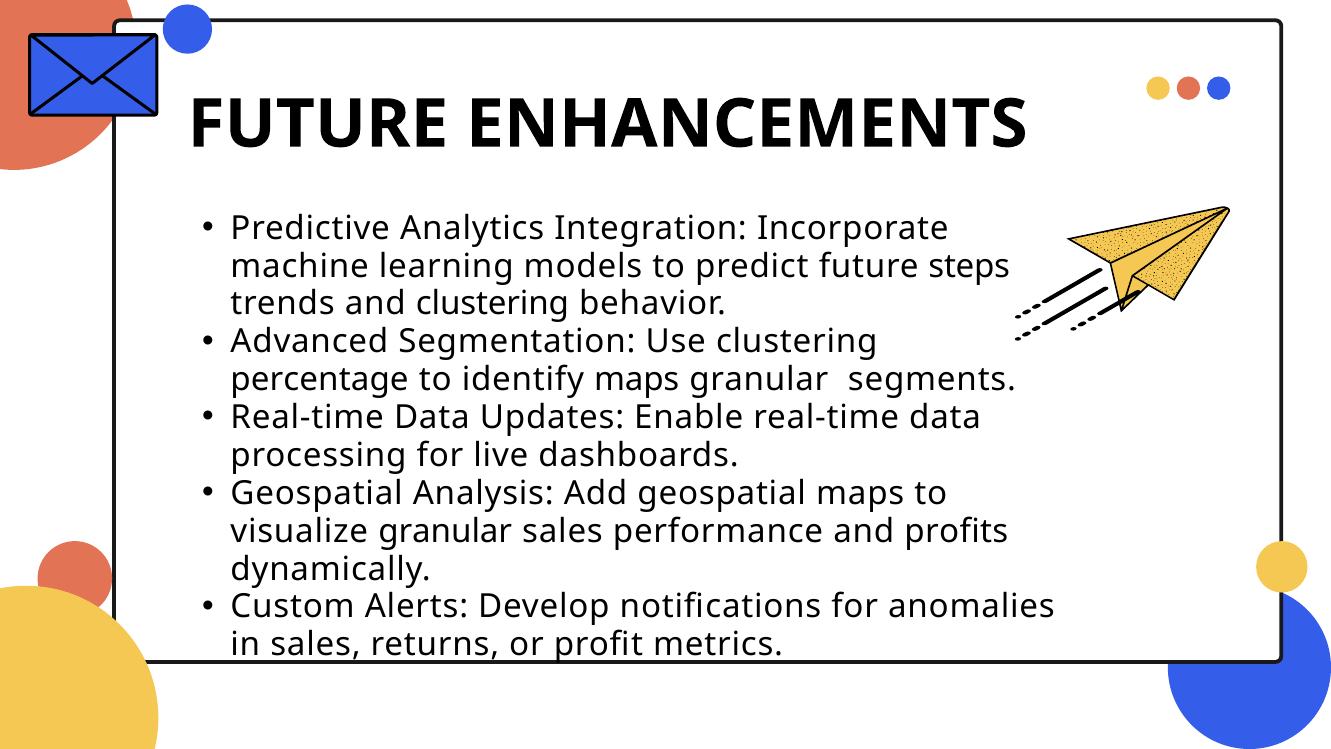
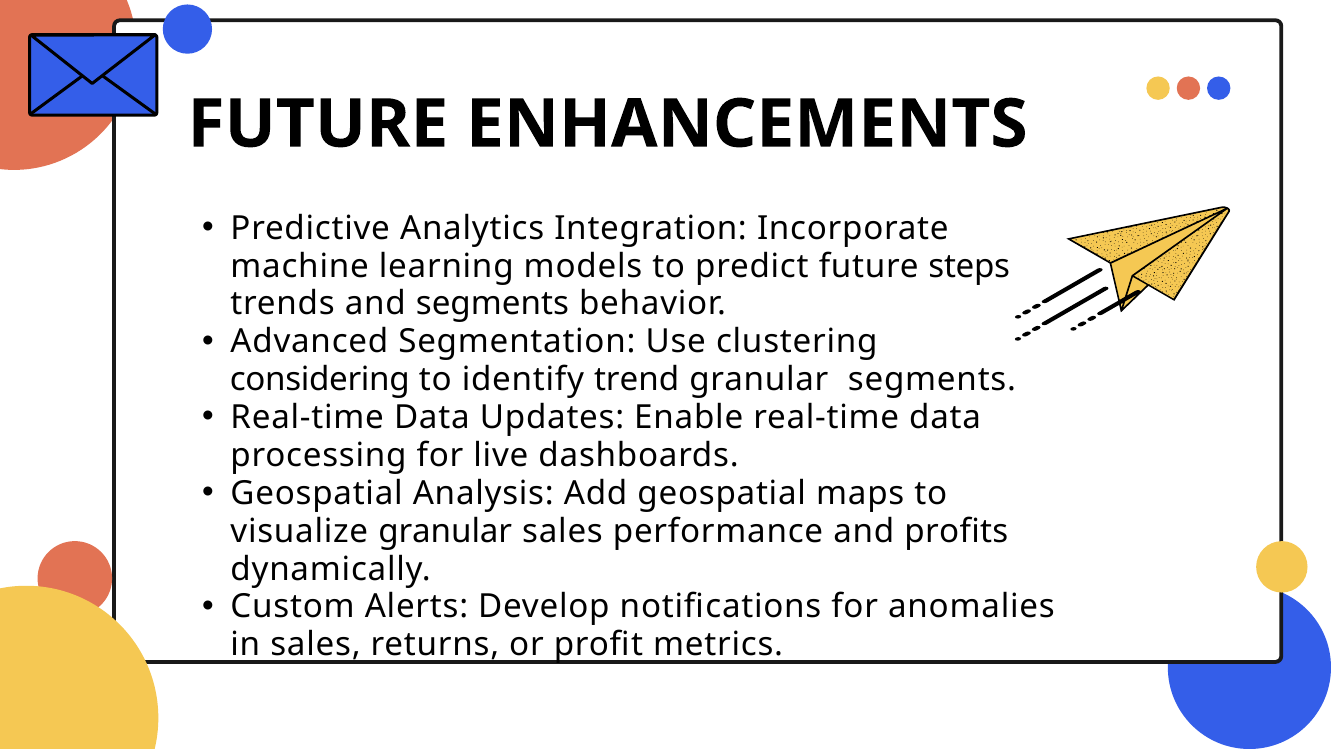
and clustering: clustering -> segments (492, 304)
percentage: percentage -> considering (320, 380)
identify maps: maps -> trend (637, 380)
